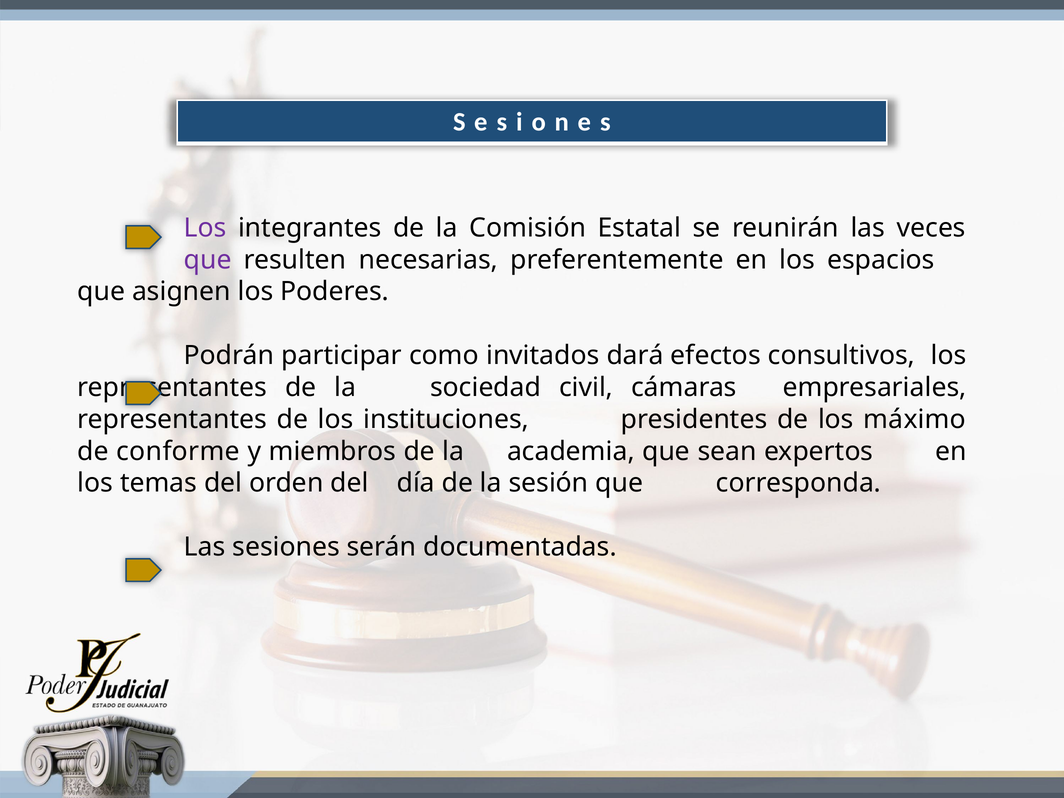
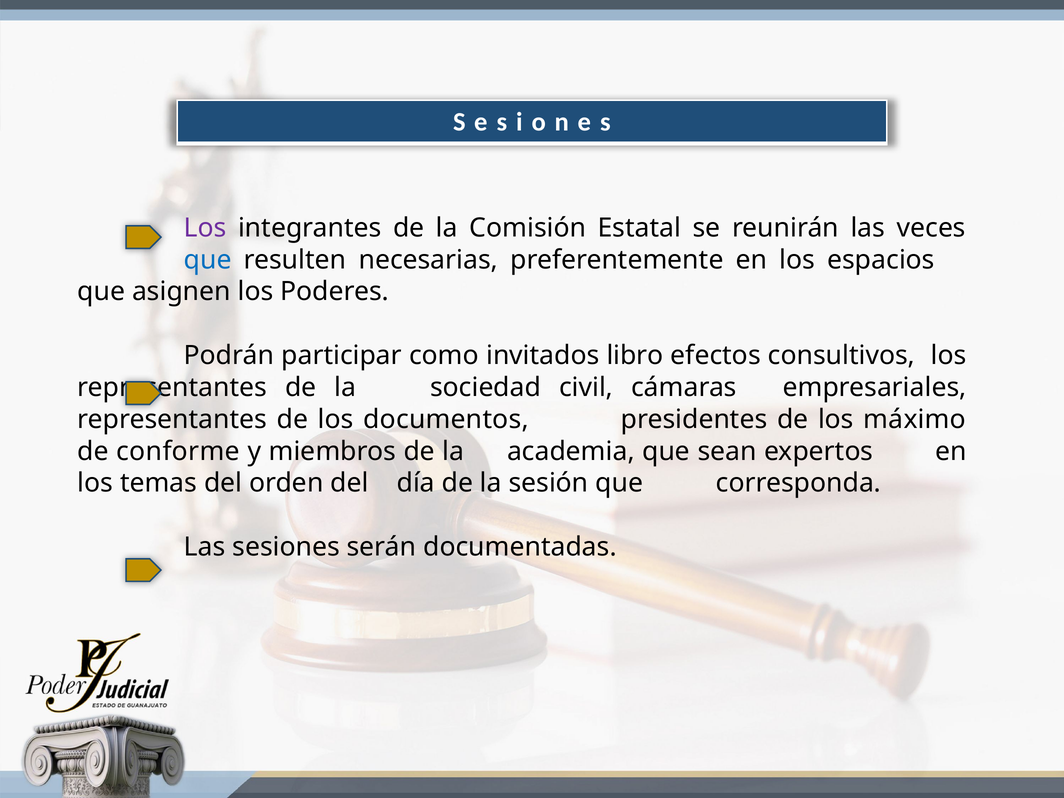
que colour: purple -> blue (208, 260)
dará: dará -> libro (635, 355)
instituciones: instituciones -> documentos (446, 419)
